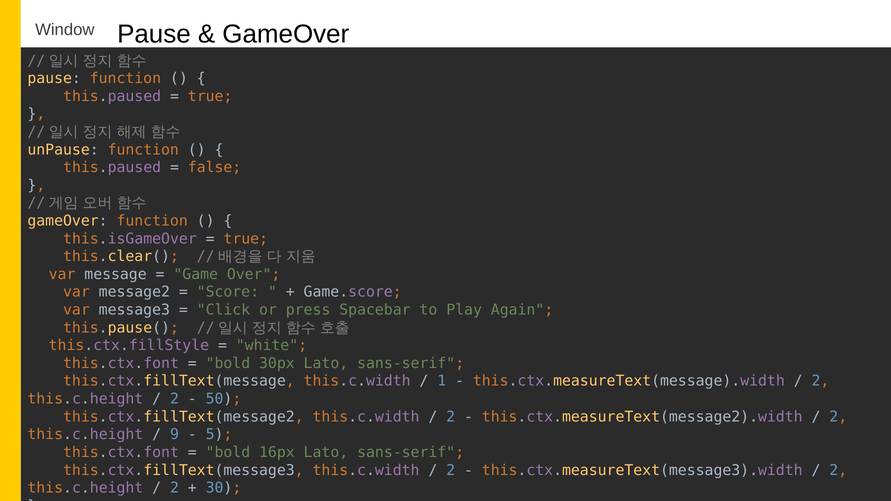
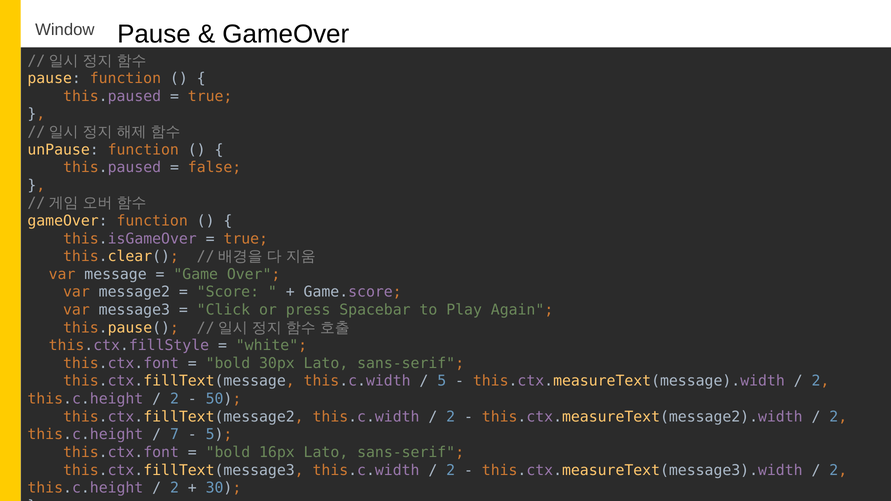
1: 1 -> 5 (442, 381)
9: 9 -> 7 (174, 435)
